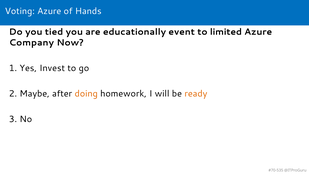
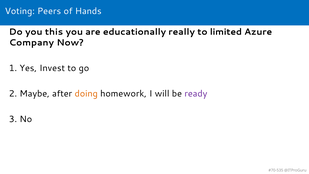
Voting Azure: Azure -> Peers (49, 11)
tied: tied -> this (54, 32)
event: event -> really (182, 32)
ready colour: orange -> purple (196, 94)
